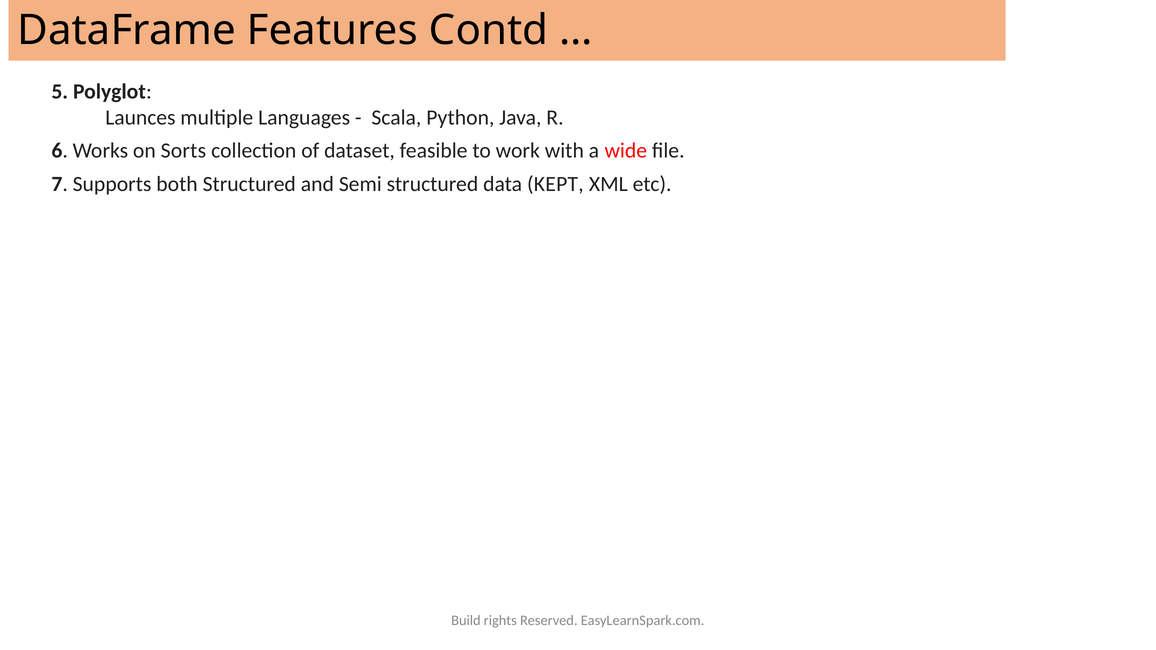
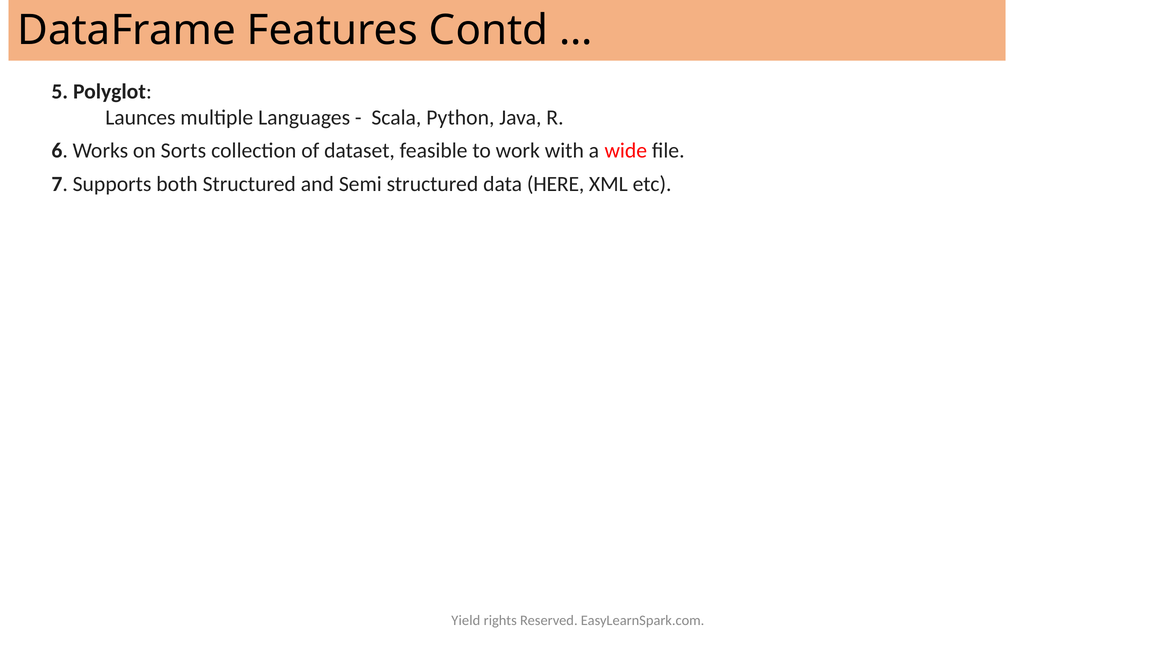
KEPT: KEPT -> HERE (556, 184)
Build: Build -> Yield (466, 621)
